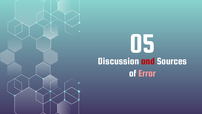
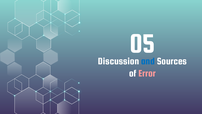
and colour: red -> blue (148, 61)
